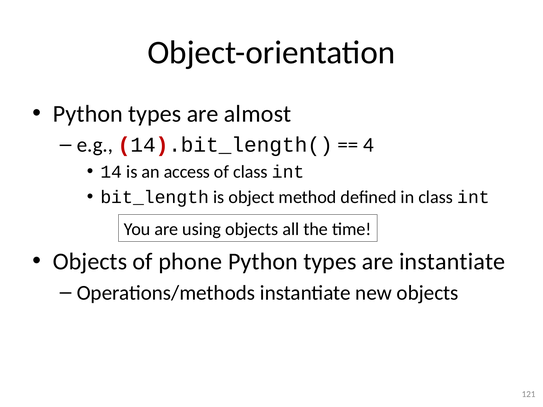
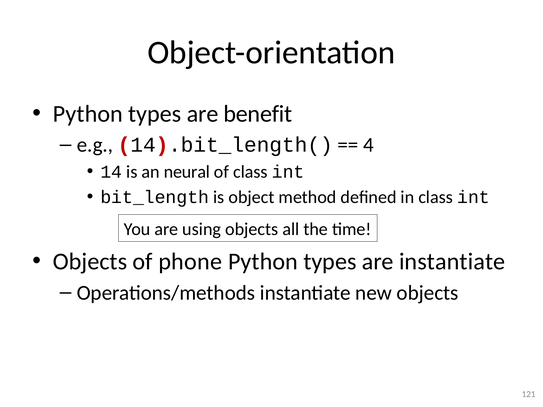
almost: almost -> benefit (258, 114)
access: access -> neural (187, 172)
